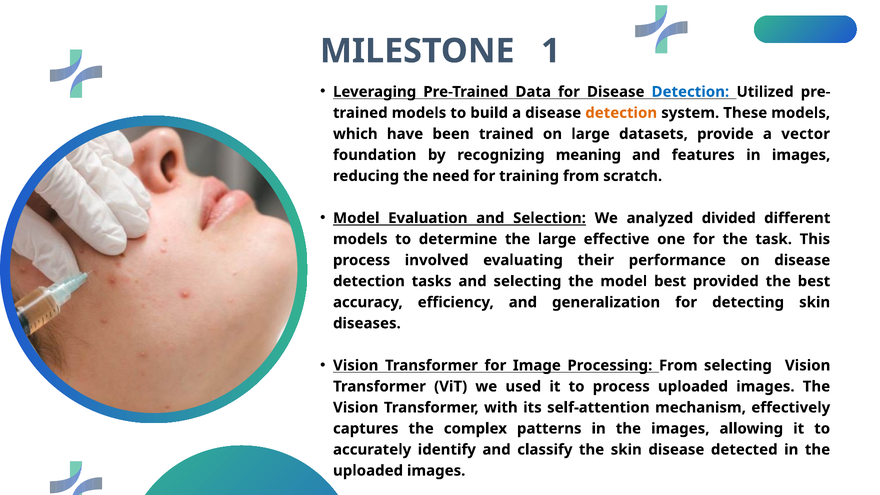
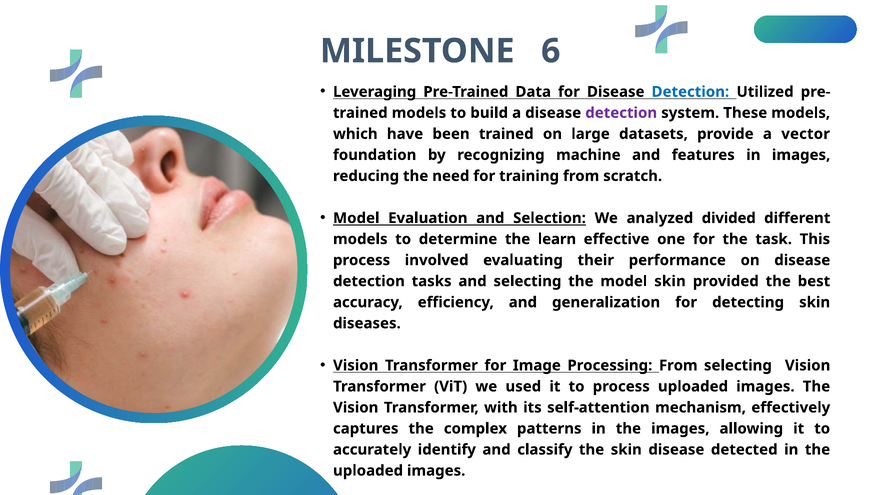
1: 1 -> 6 (551, 51)
detection colour: orange -> purple (621, 113)
meaning: meaning -> machine (588, 155)
the large: large -> learn (557, 239)
model best: best -> skin (670, 281)
